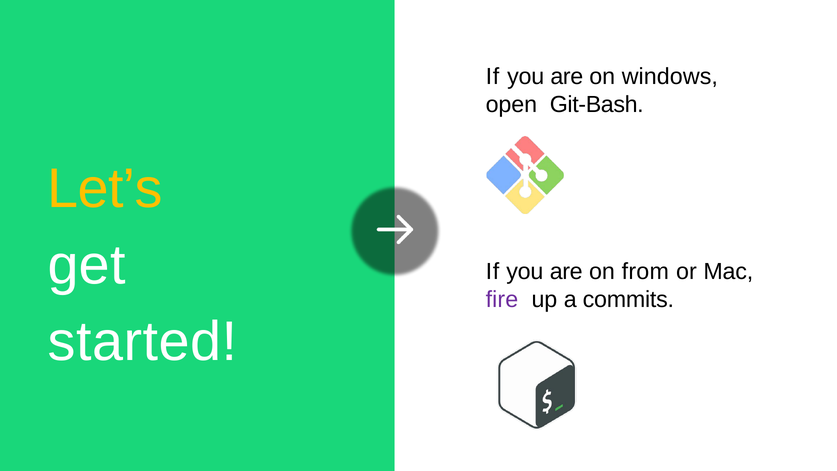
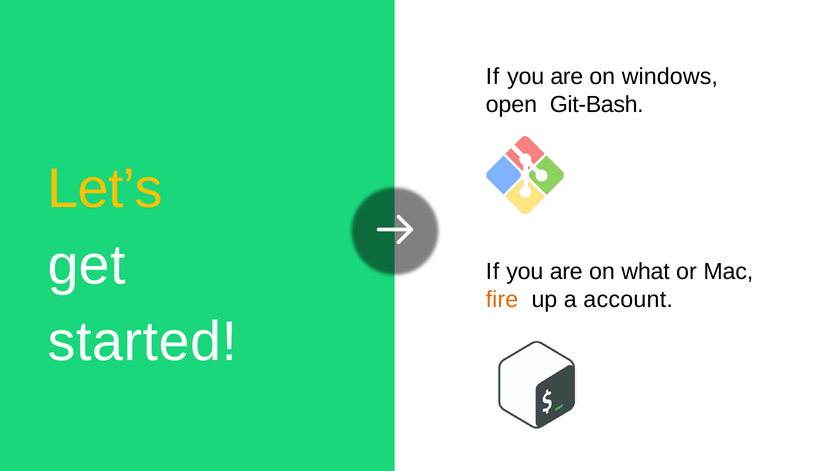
from: from -> what (646, 272)
ﬁre colour: purple -> orange (502, 300)
commits: commits -> account (628, 300)
